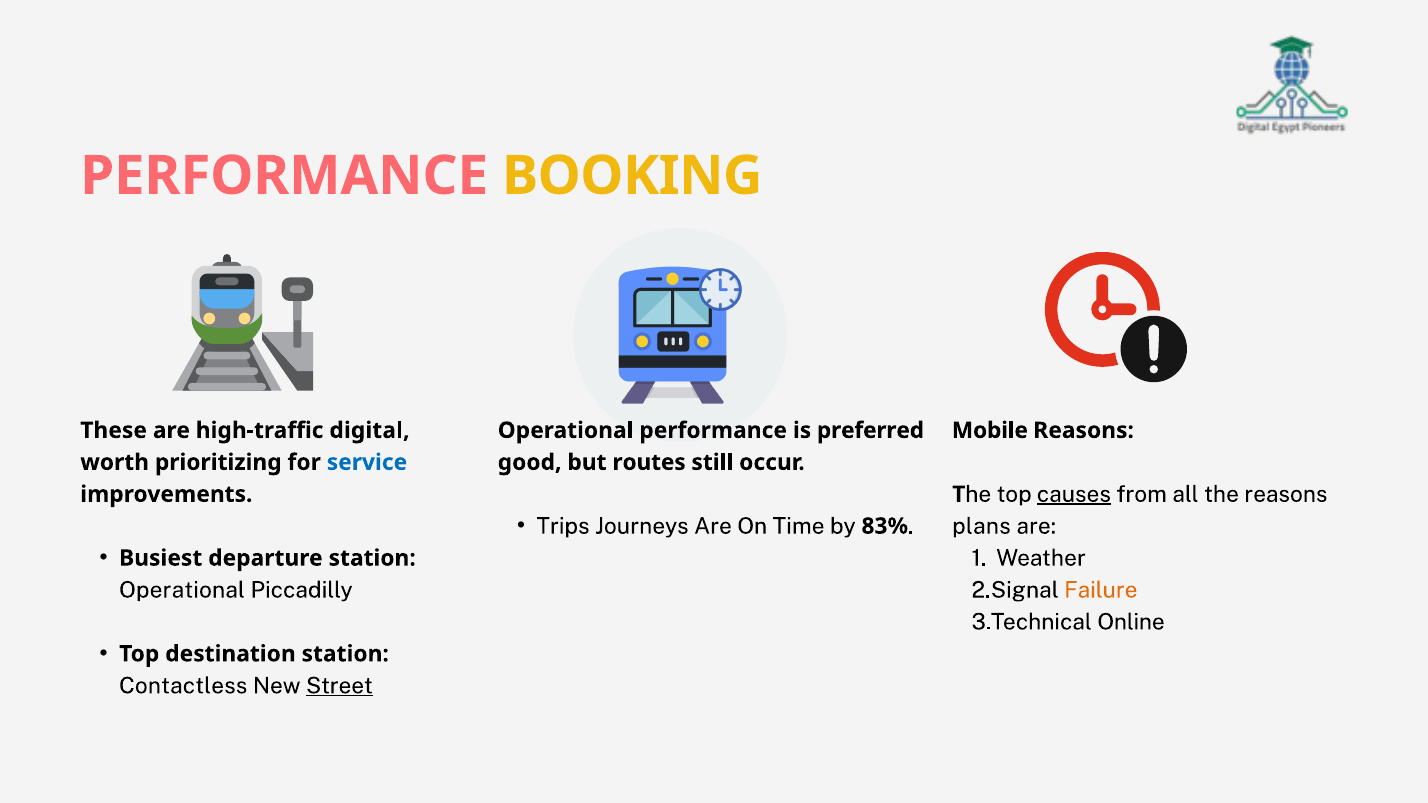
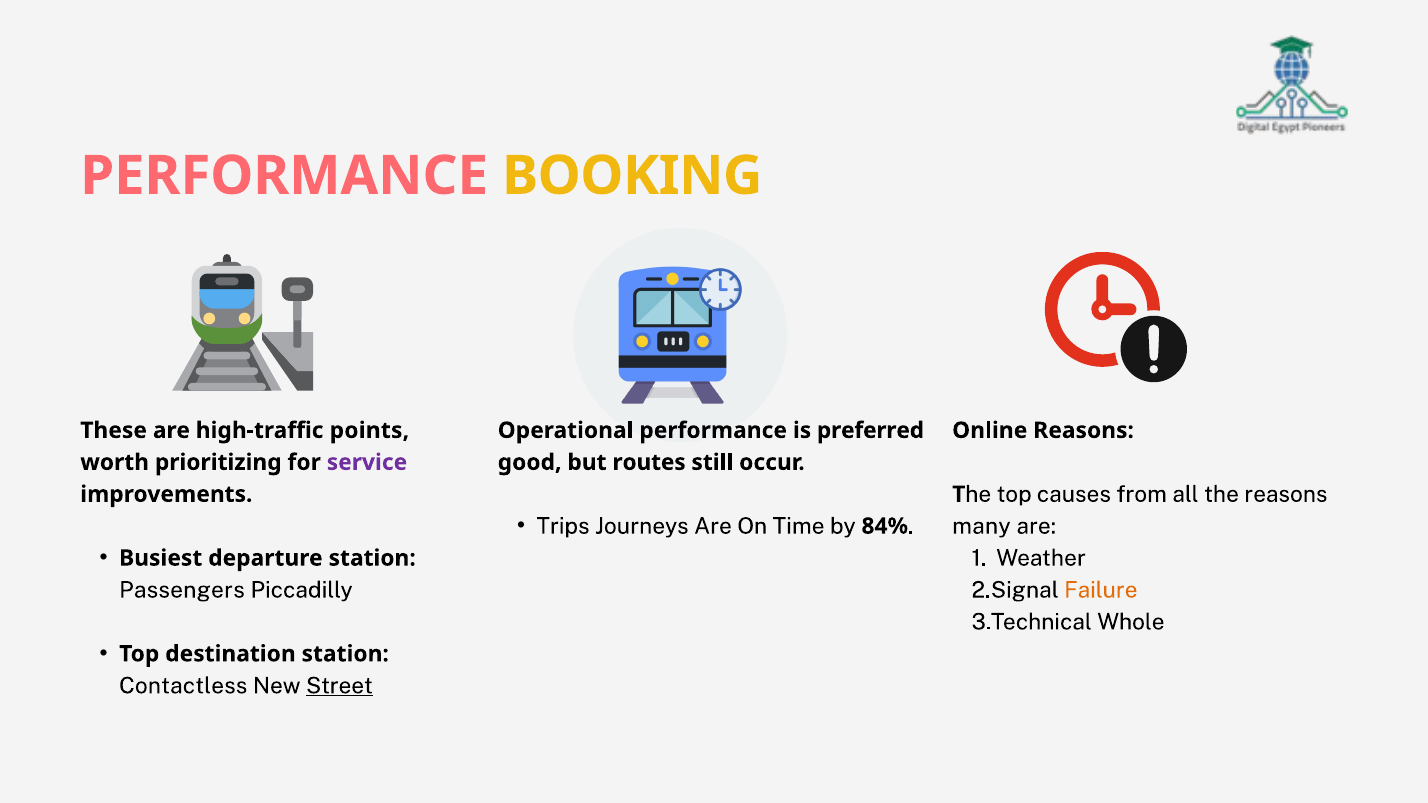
digital: digital -> points (369, 431)
Mobile: Mobile -> Online (990, 431)
service colour: blue -> purple (367, 462)
causes underline: present -> none (1074, 494)
83%: 83% -> 84% (885, 526)
plans: plans -> many (981, 526)
Operational: Operational -> Passengers (182, 590)
Online: Online -> Whole (1131, 622)
